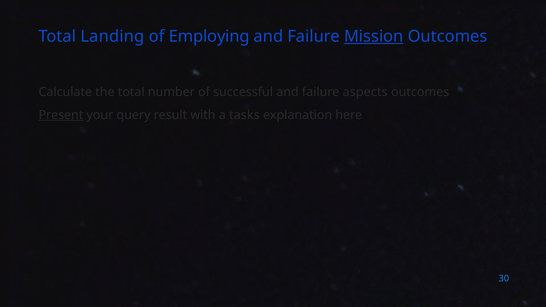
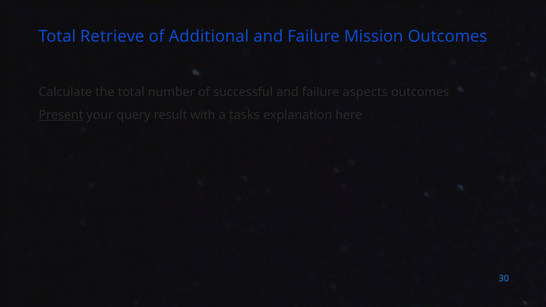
Landing: Landing -> Retrieve (112, 36)
Employing: Employing -> Additional (209, 36)
Mission underline: present -> none (374, 36)
